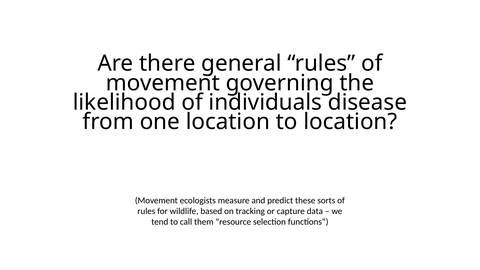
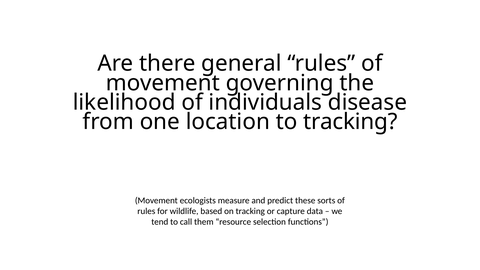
to location: location -> tracking (350, 122)
